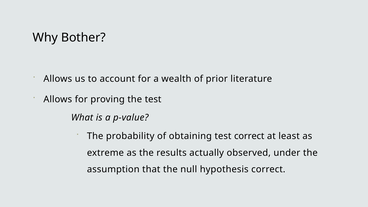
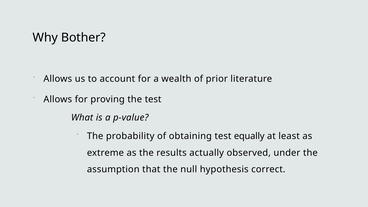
test correct: correct -> equally (249, 136)
